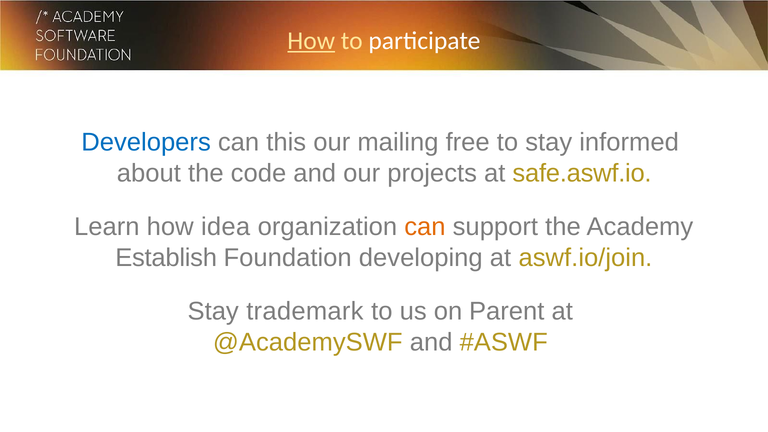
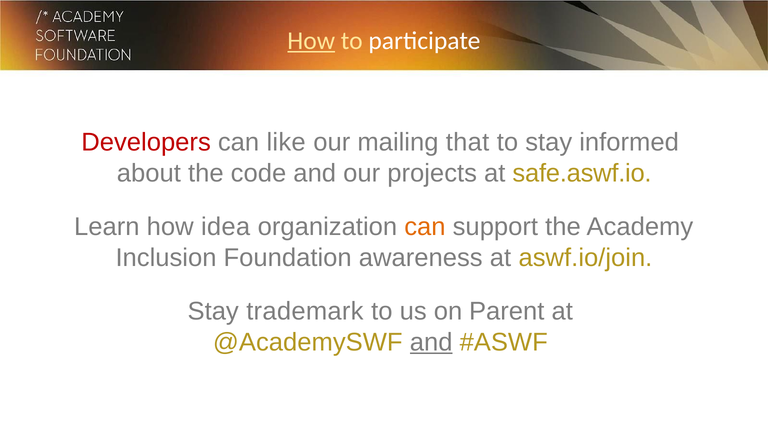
Developers colour: blue -> red (146, 142)
this: this -> like (286, 142)
free: free -> that (468, 142)
Establish: Establish -> Inclusion (166, 258)
developing: developing -> awareness (421, 258)
and underline: none -> present (431, 342)
